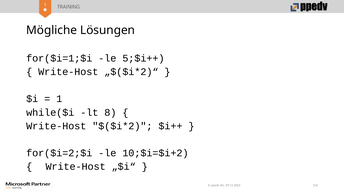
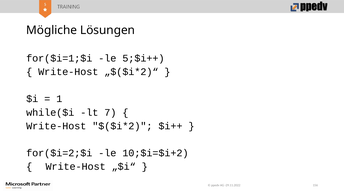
8: 8 -> 7 (110, 112)
